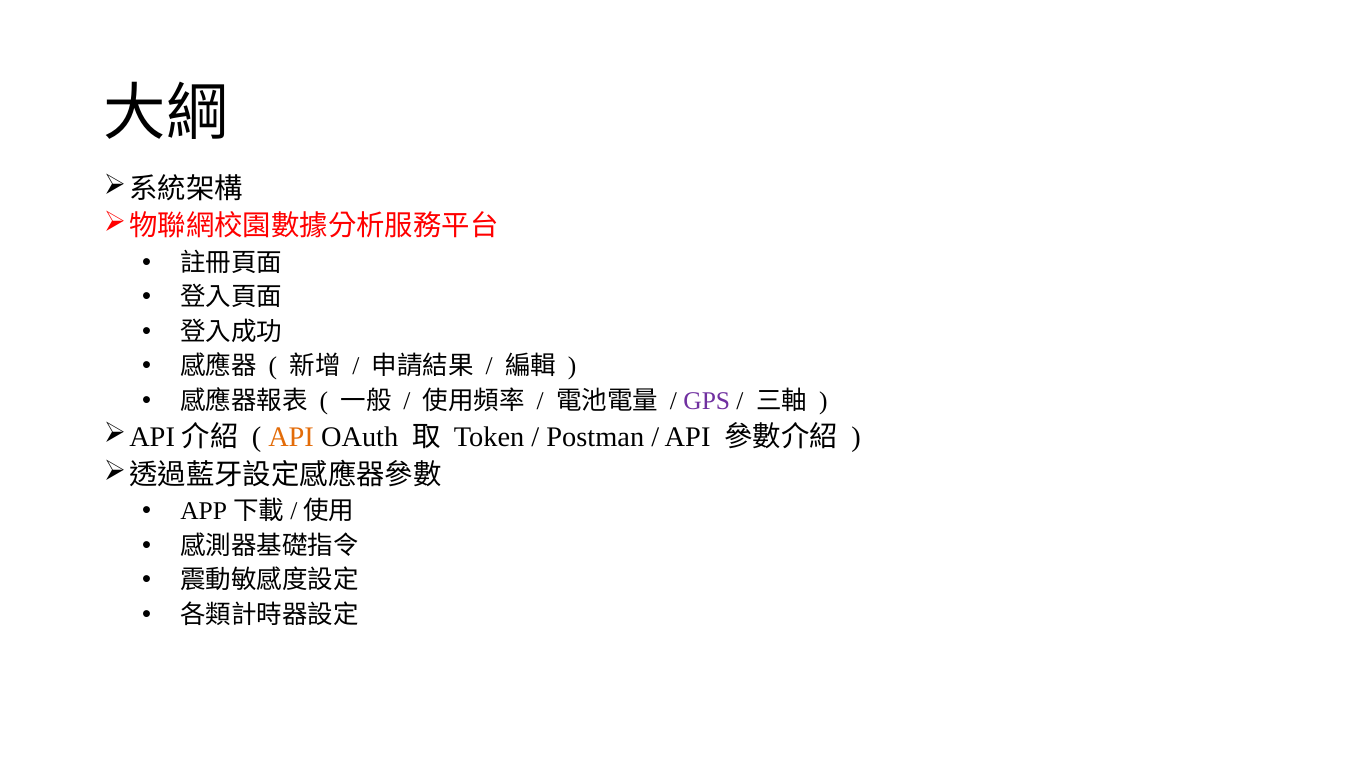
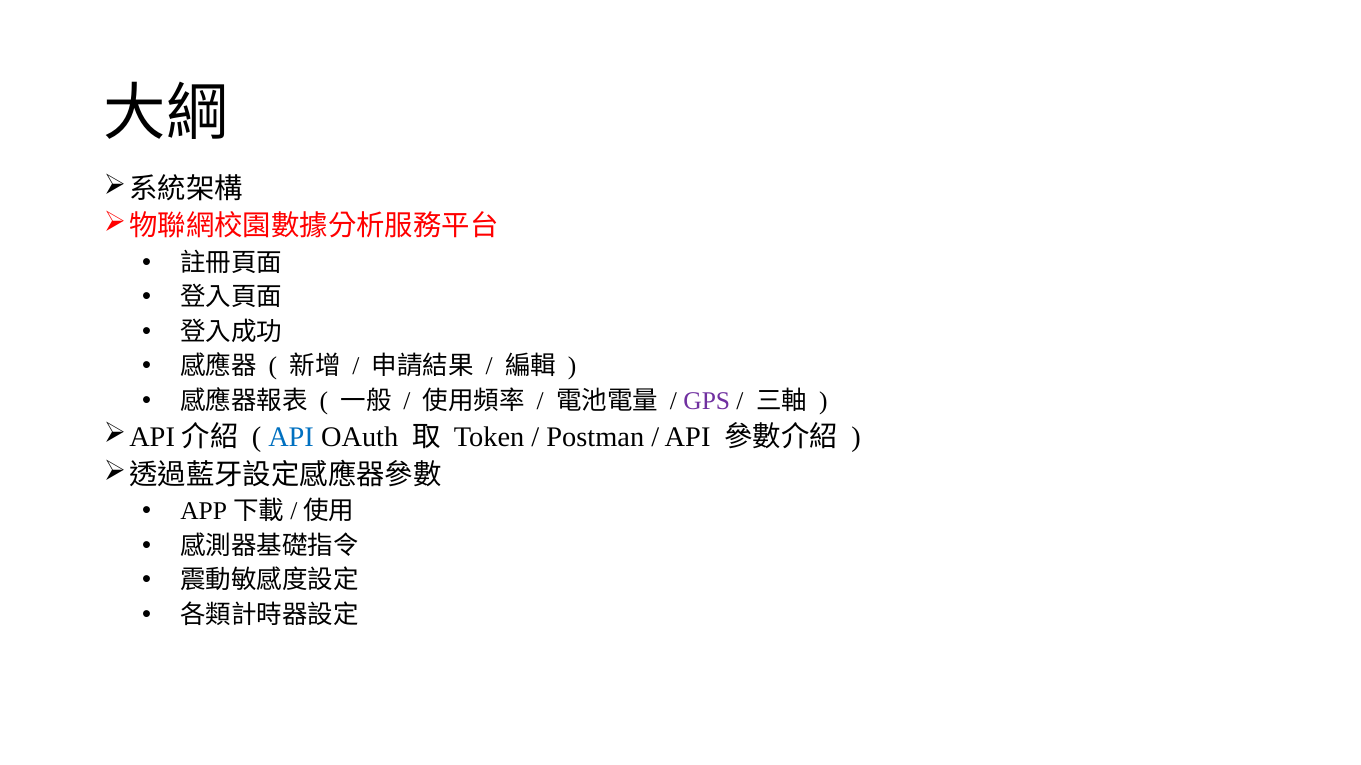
API colour: orange -> blue (291, 438)
